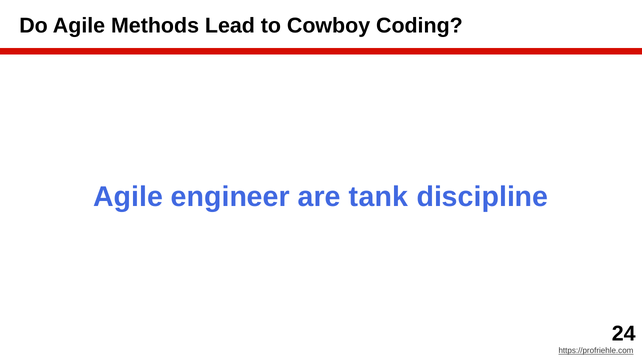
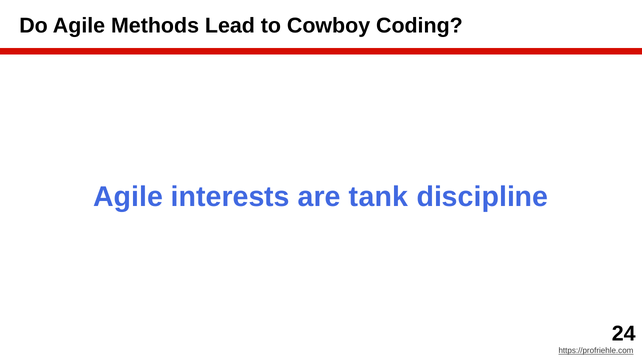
engineer: engineer -> interests (230, 197)
